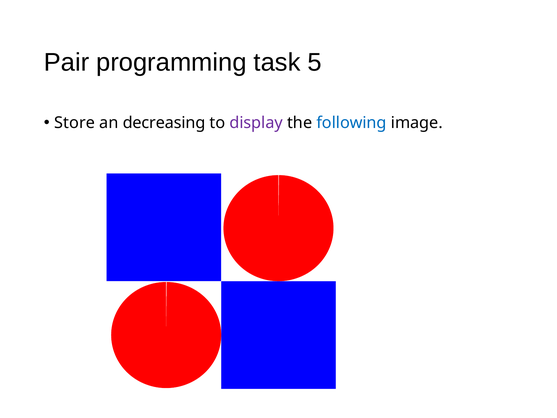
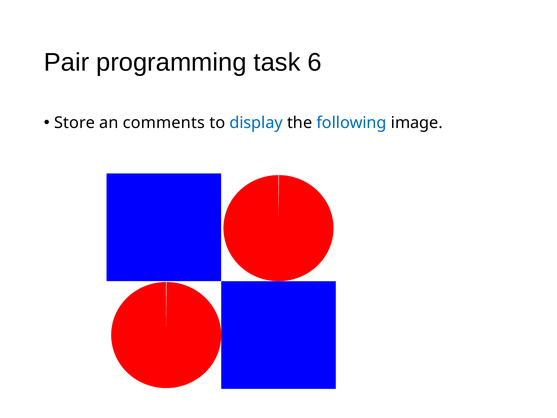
5: 5 -> 6 (315, 62)
decreasing: decreasing -> comments (164, 123)
display colour: purple -> blue (256, 123)
